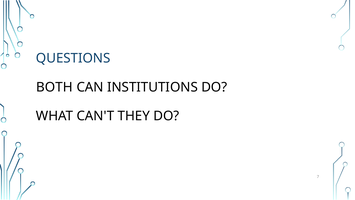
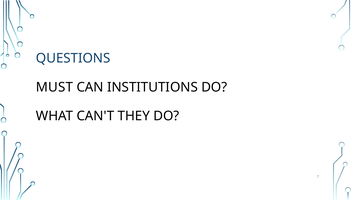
BOTH: BOTH -> MUST (54, 87)
